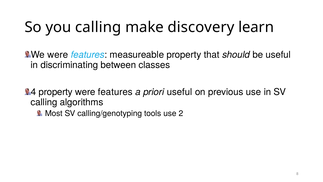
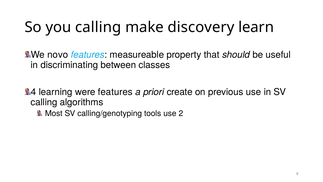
We were: were -> novo (58, 55)
4 property: property -> learning (56, 92)
priori useful: useful -> create (180, 92)
